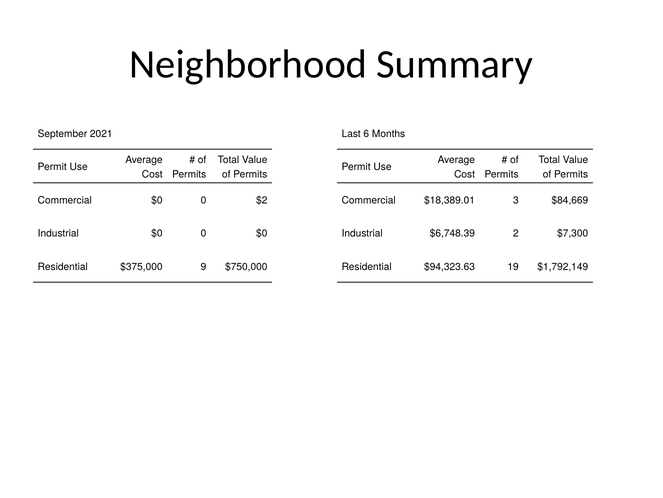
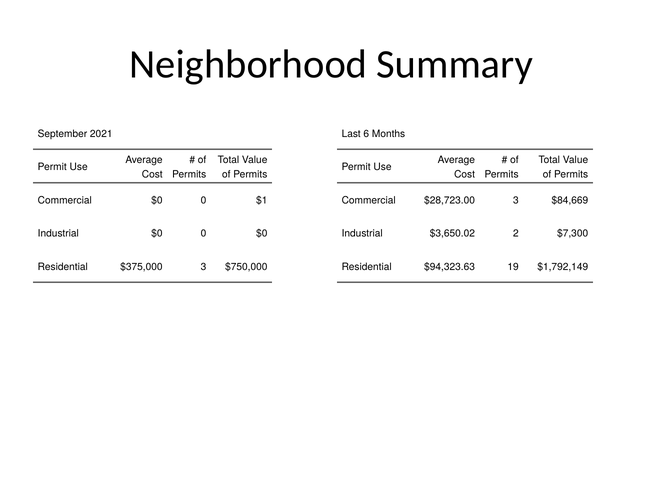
$2: $2 -> $1 (262, 200)
$18,389.01: $18,389.01 -> $28,723.00 (450, 200)
$6,748.39: $6,748.39 -> $3,650.02 (452, 233)
$375,000 9: 9 -> 3 (203, 266)
